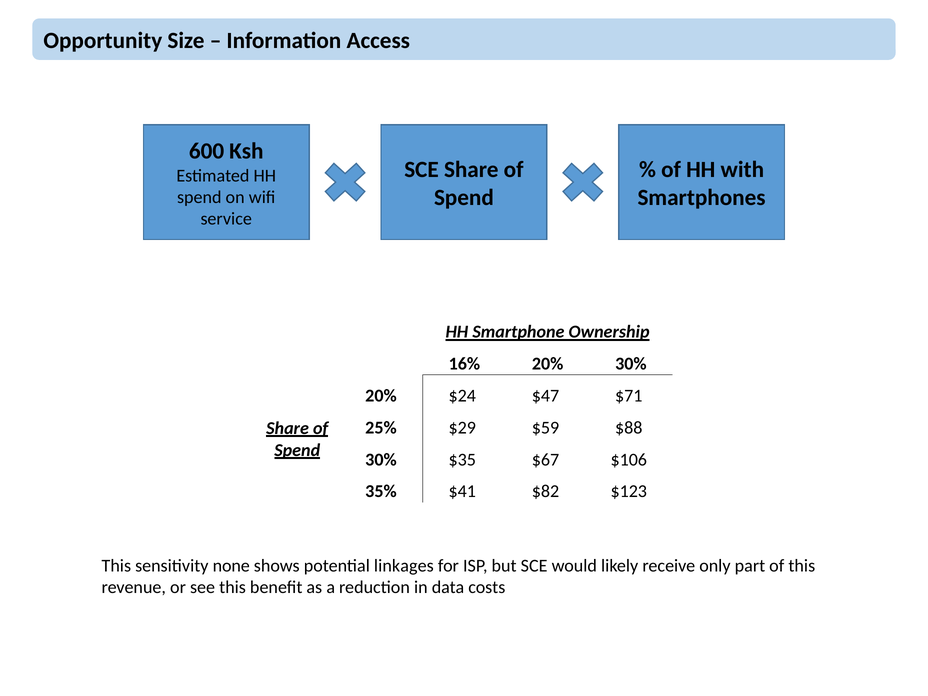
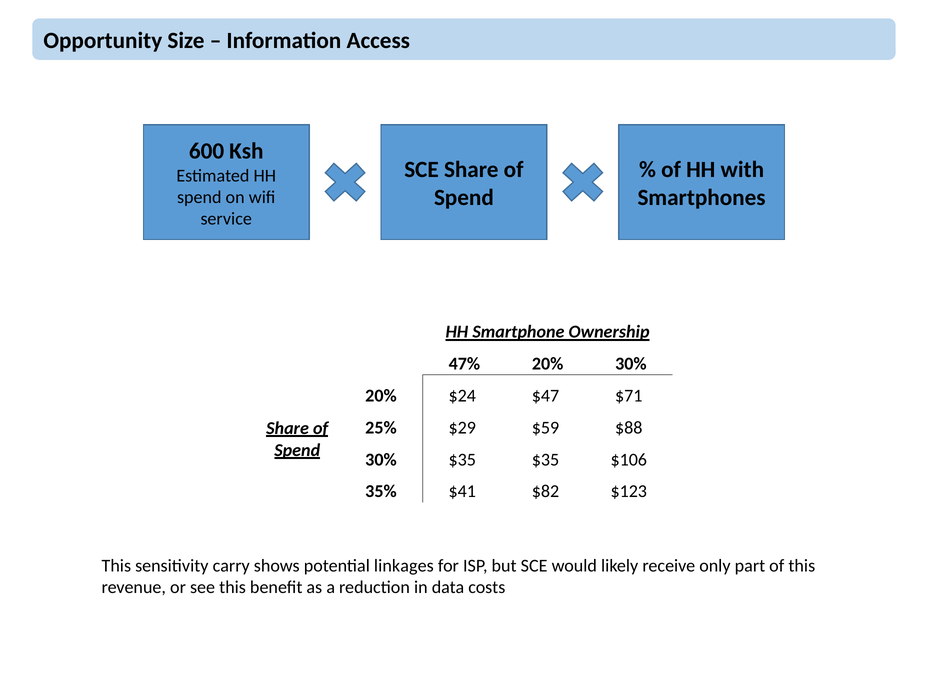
16%: 16% -> 47% (464, 364)
$35 $67: $67 -> $35 (546, 460)
none: none -> carry (231, 566)
